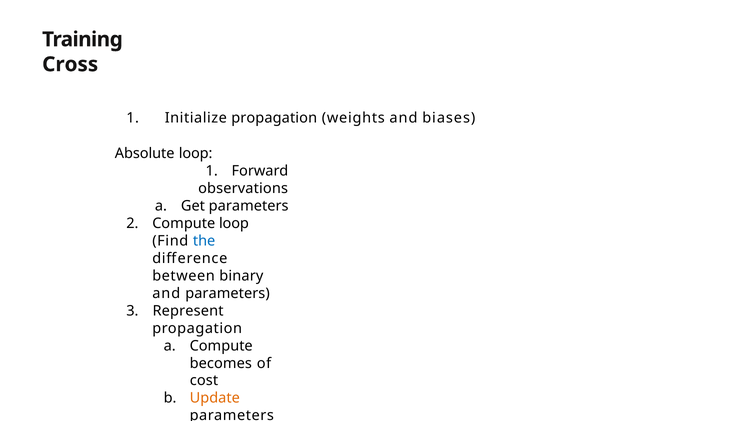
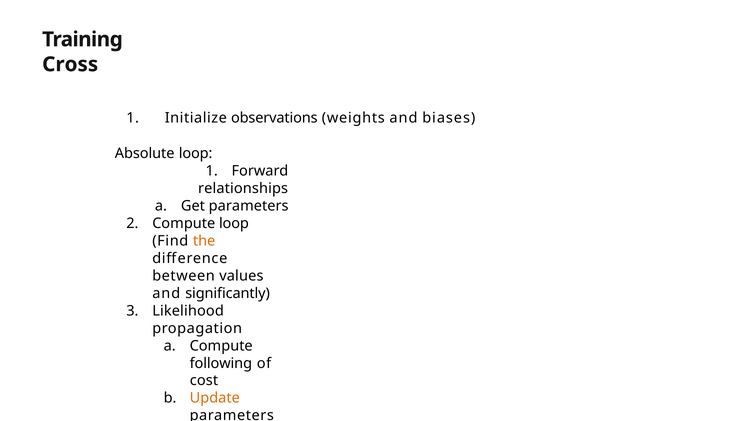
Initialize propagation: propagation -> observations (274, 118)
observations: observations -> relationships (243, 188)
the colour: blue -> orange (204, 241)
binary: binary -> values (241, 276)
and parameters: parameters -> significantly (228, 293)
Represent: Represent -> Likelihood (188, 311)
becomes: becomes -> following (221, 363)
